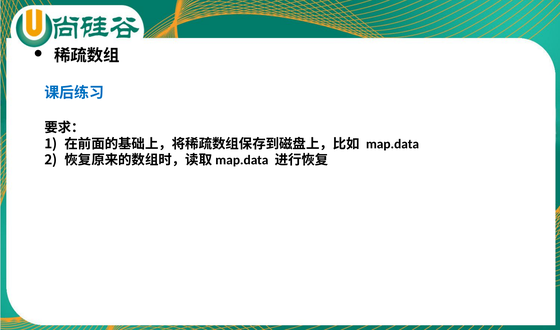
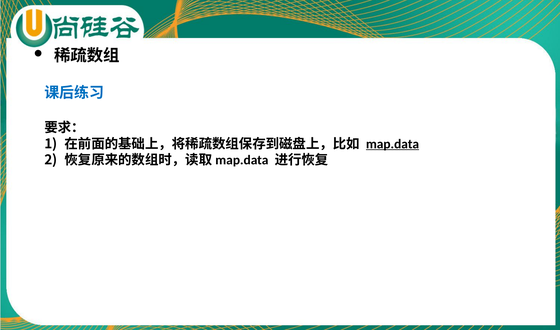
map.data underline: none -> present (393, 144)
